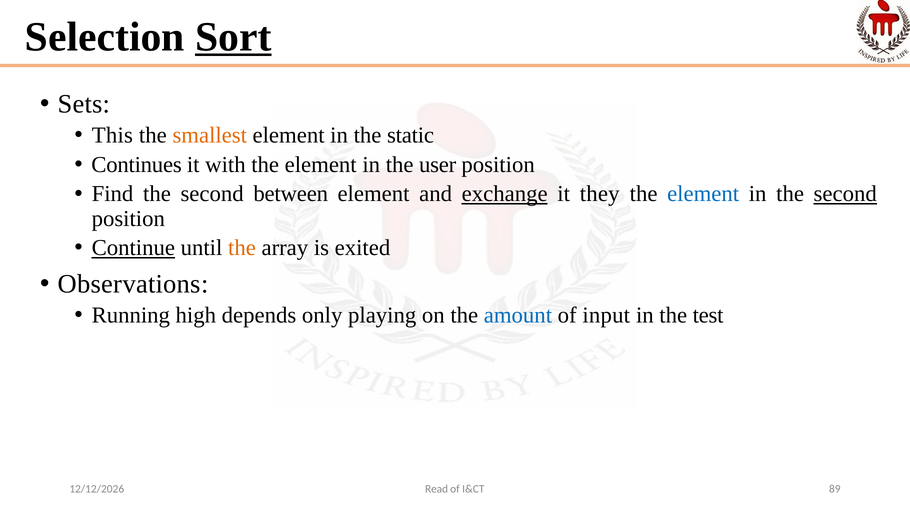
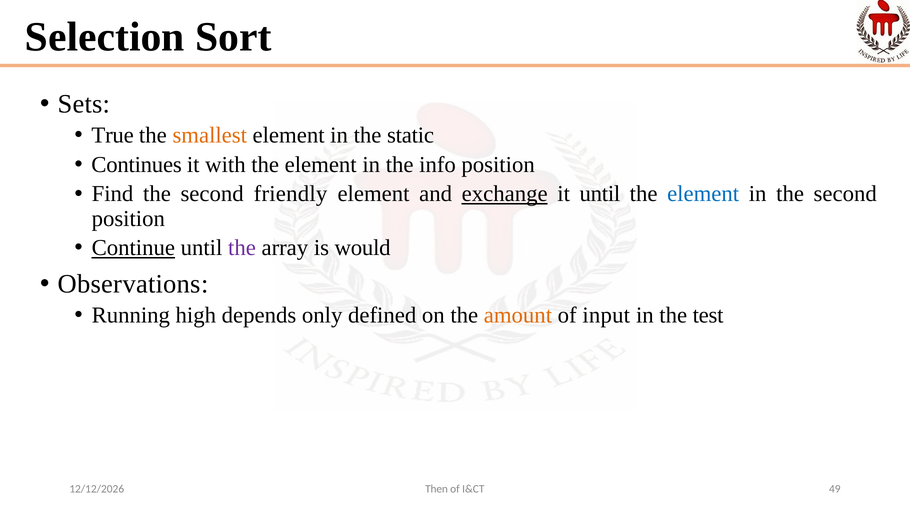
Sort underline: present -> none (233, 37)
This: This -> True (113, 135)
user: user -> info (438, 165)
between: between -> friendly (291, 194)
it they: they -> until (600, 194)
second underline: present -> none (845, 194)
the colour: orange -> purple (242, 248)
exited: exited -> would (363, 248)
playing: playing -> defined (382, 315)
amount colour: blue -> orange (518, 315)
Read: Read -> Then (437, 489)
89: 89 -> 49 (835, 489)
